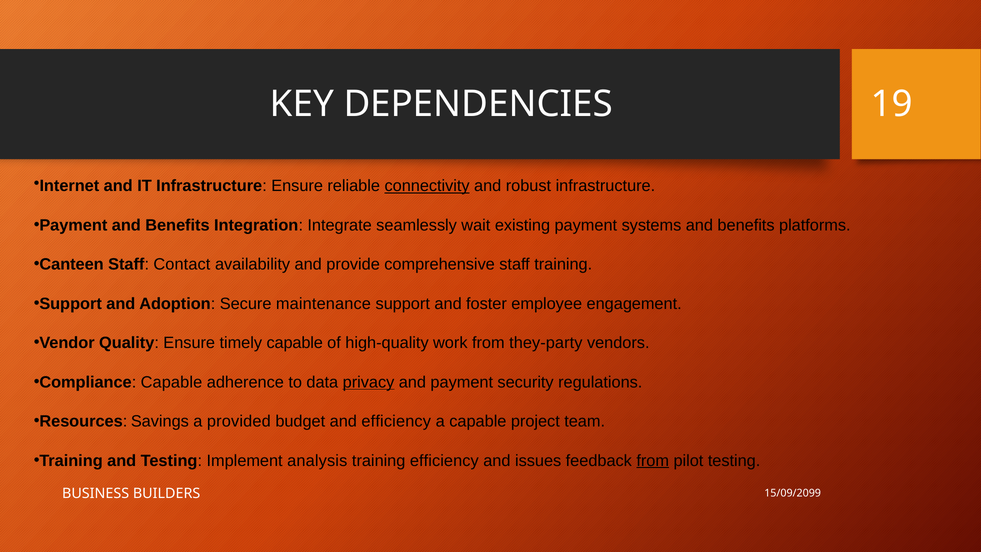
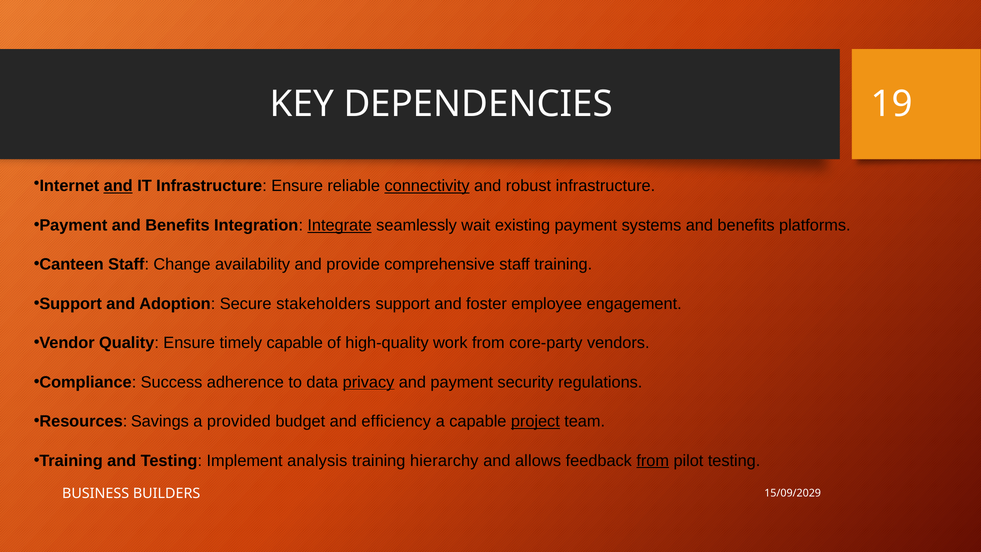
and underline: none -> present (118, 186)
Integrate underline: none -> present (340, 225)
Contact: Contact -> Change (182, 264)
maintenance: maintenance -> stakeholders (323, 304)
they-party: they-party -> core-party (546, 343)
Compliance Capable: Capable -> Success (172, 382)
project underline: none -> present (535, 421)
training efficiency: efficiency -> hierarchy (444, 461)
issues: issues -> allows (538, 461)
15/09/2099: 15/09/2099 -> 15/09/2029 (793, 493)
